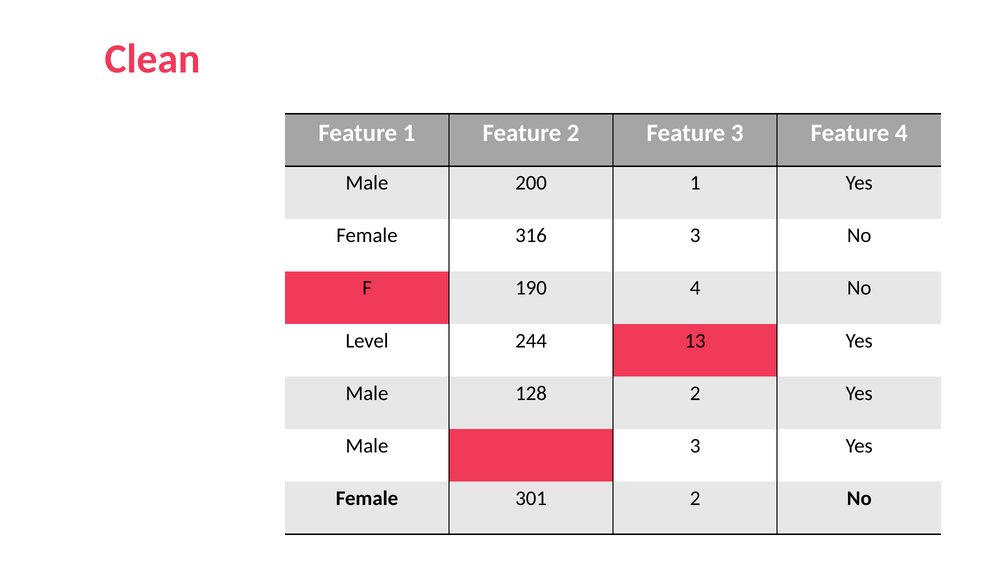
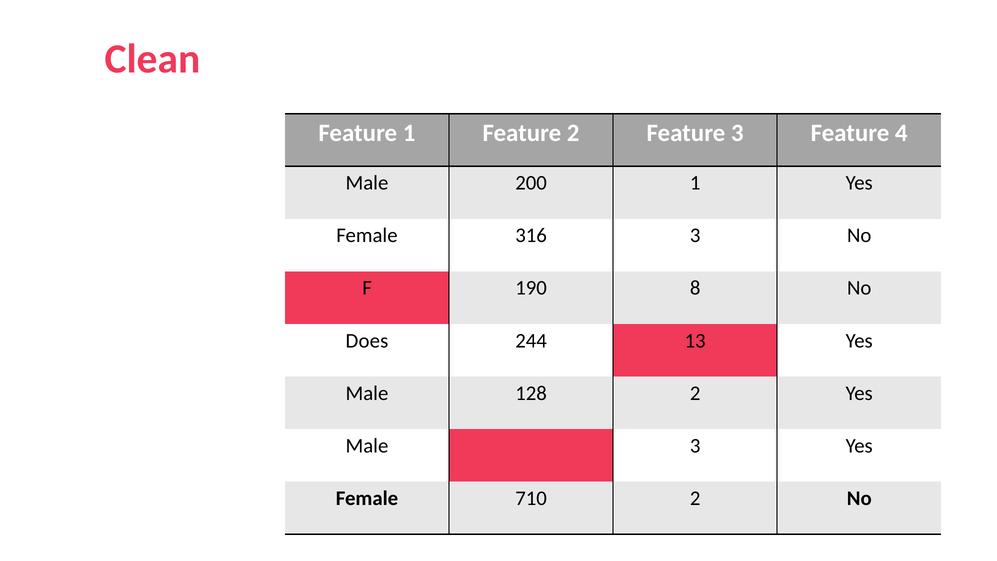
190 4: 4 -> 8 (695, 288)
Level: Level -> Does (367, 341)
301: 301 -> 710 (531, 498)
